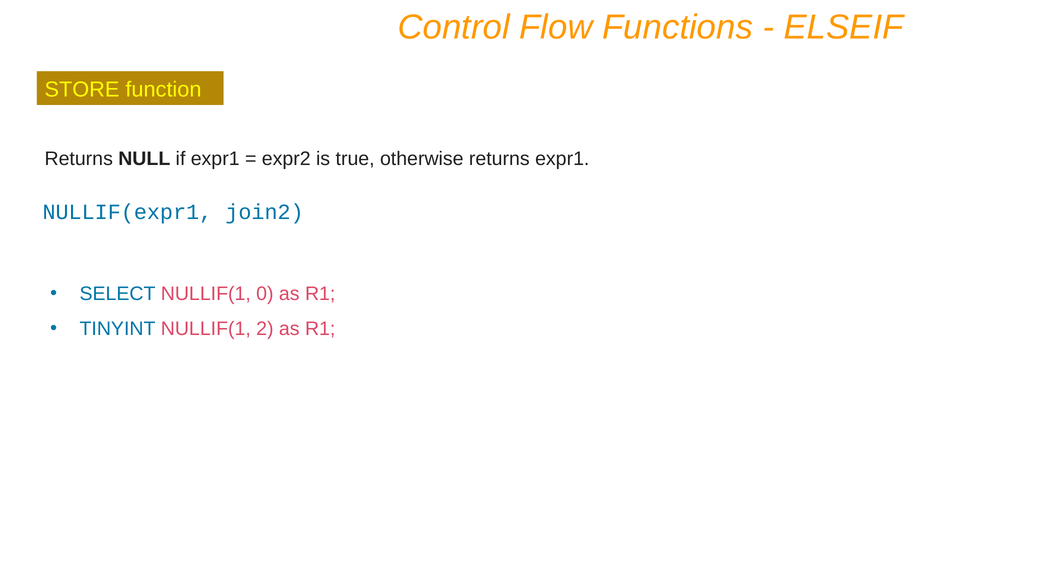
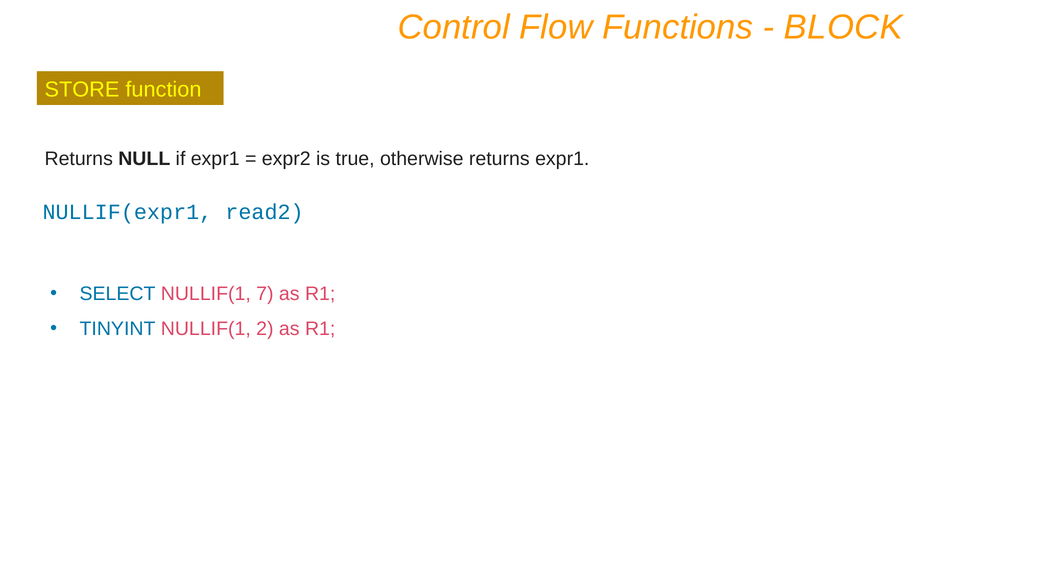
ELSEIF: ELSEIF -> BLOCK (843, 27)
join2: join2 -> read2 (265, 212)
0: 0 -> 7 (265, 294)
